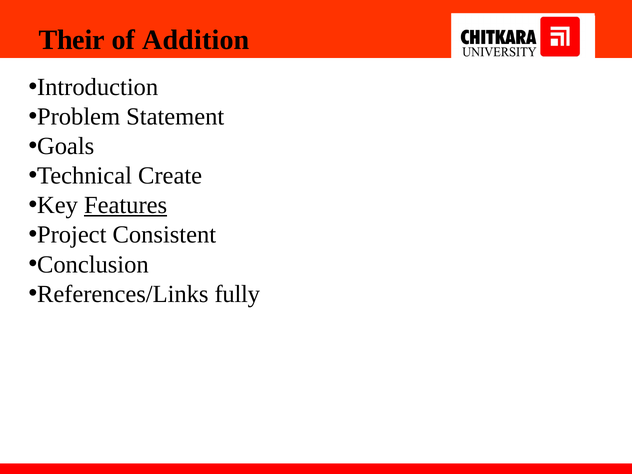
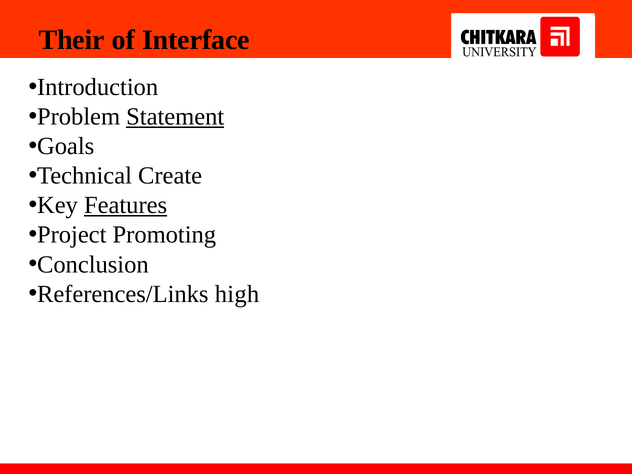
Addition: Addition -> Interface (196, 40)
Statement underline: none -> present (175, 117)
Consistent: Consistent -> Promoting (164, 235)
fully: fully -> high (237, 294)
